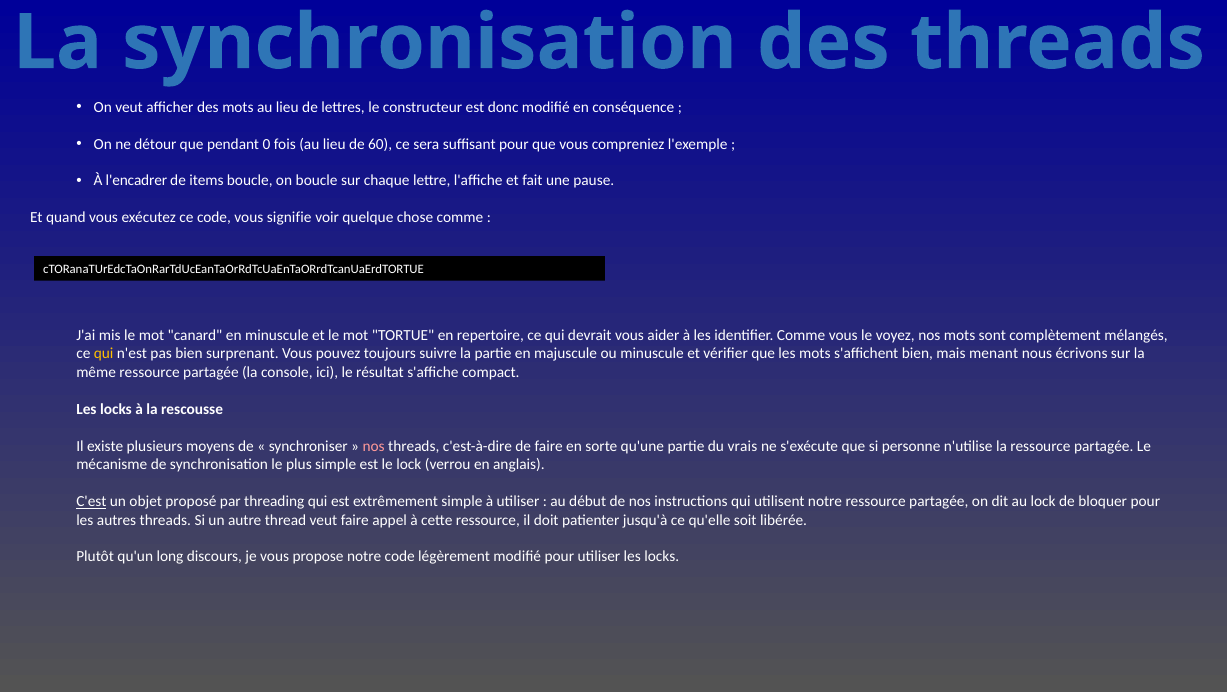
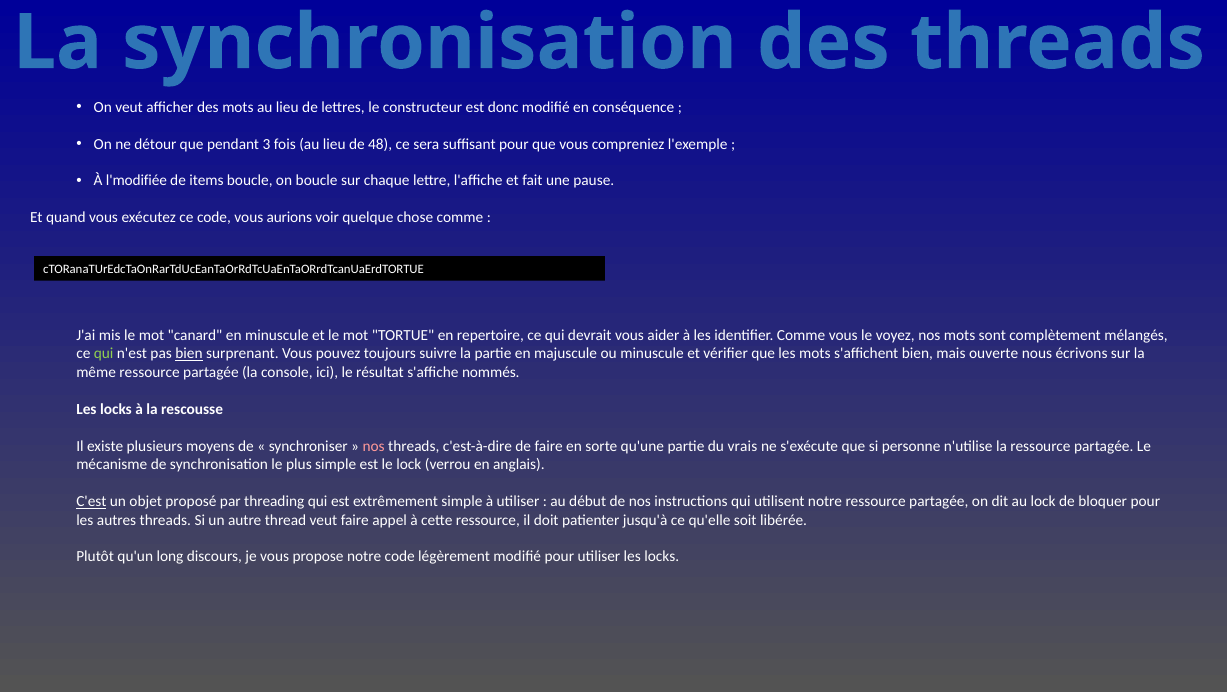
0: 0 -> 3 (267, 144)
60: 60 -> 48 (380, 144)
l'encadrer: l'encadrer -> l'modifiée (136, 181)
signifie: signifie -> aurions (289, 218)
qui colour: yellow -> light green (104, 354)
bien underline: none -> present (189, 354)
menant: menant -> ouverte (994, 354)
compact: compact -> nommés (491, 372)
